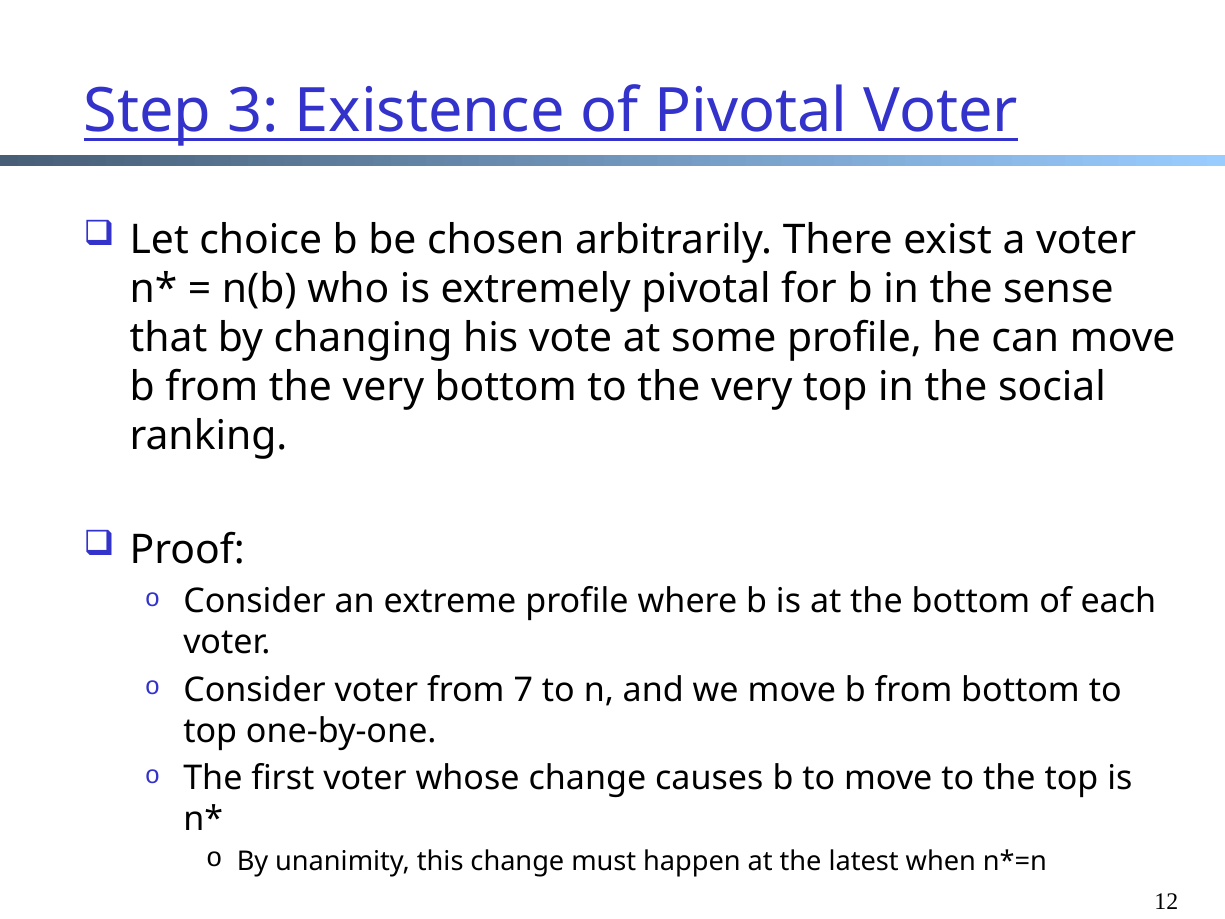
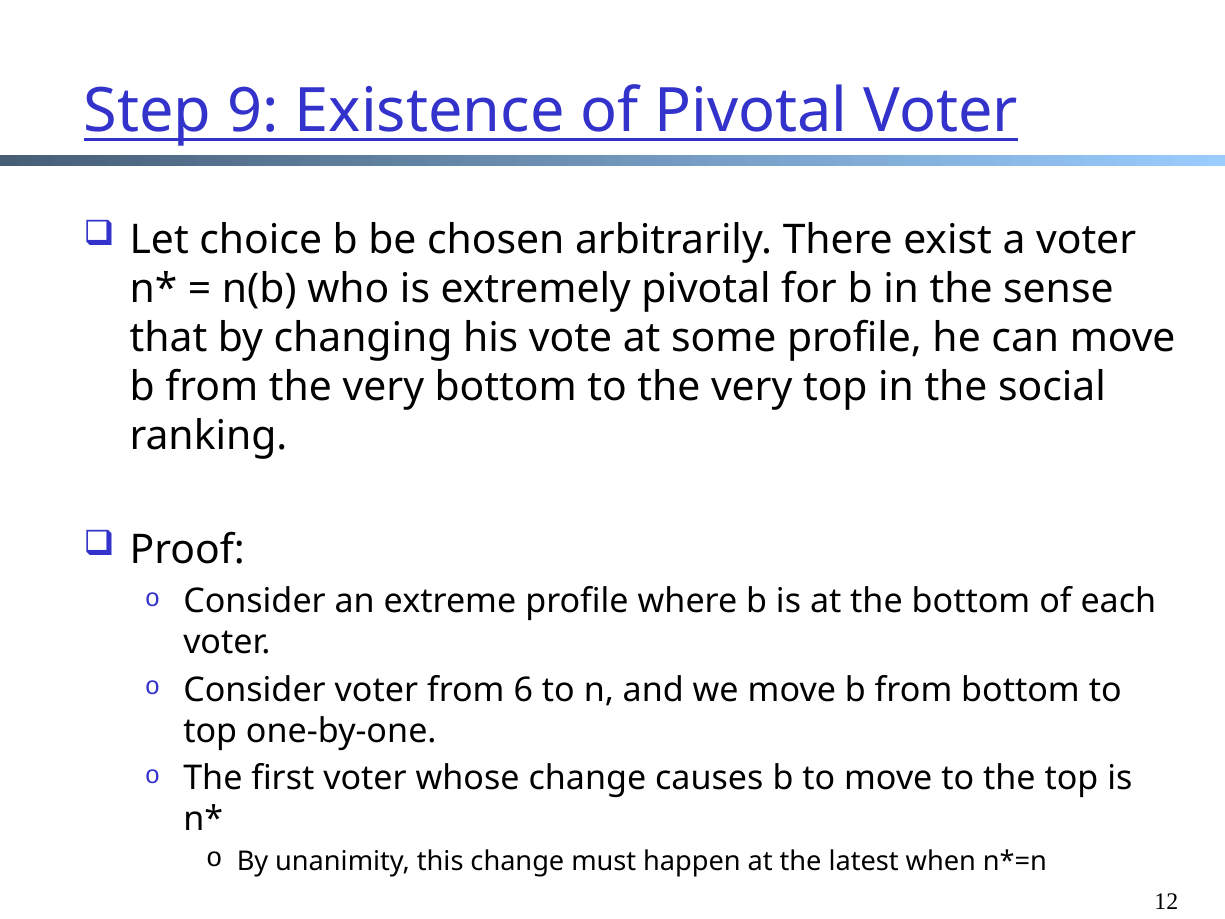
3: 3 -> 9 (253, 111)
7: 7 -> 6 (523, 690)
